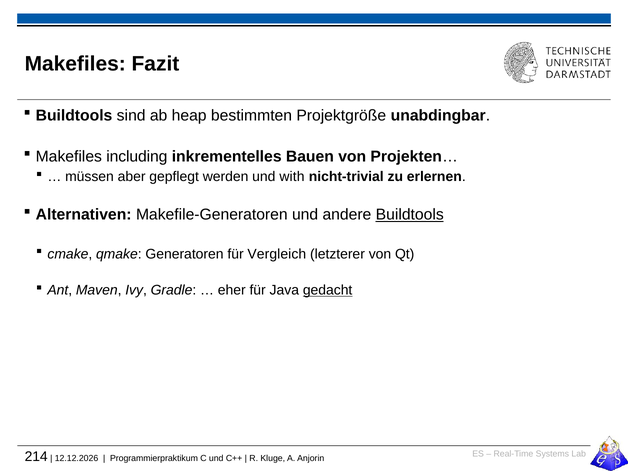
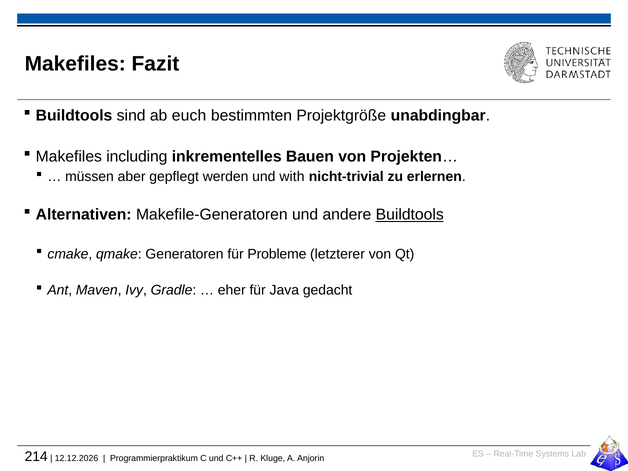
heap: heap -> euch (189, 116)
Vergleich: Vergleich -> Probleme (277, 254)
gedacht underline: present -> none (328, 290)
